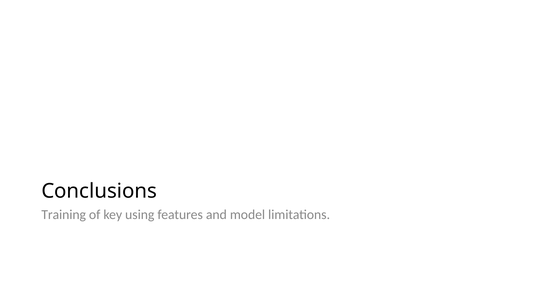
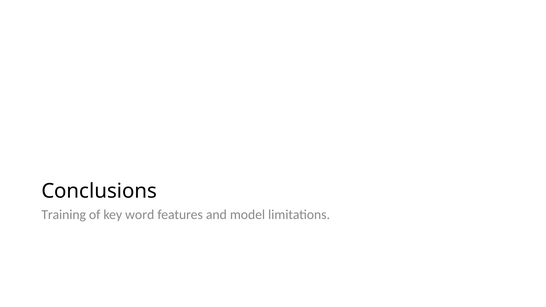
using: using -> word (140, 215)
